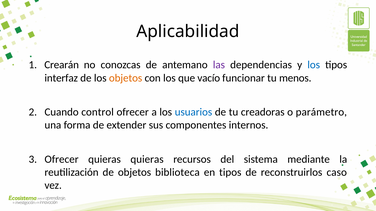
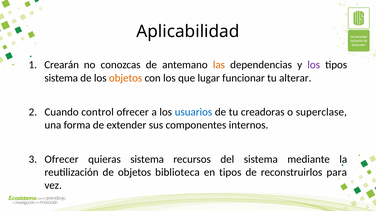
las colour: purple -> orange (219, 65)
los colour: blue -> purple (314, 65)
interfaz: interfaz -> sistema (61, 78)
vacío: vacío -> lugar (209, 78)
menos: menos -> alterar (295, 78)
parámetro: parámetro -> superclase (321, 112)
quieras quieras: quieras -> sistema (147, 160)
caso: caso -> para (337, 173)
